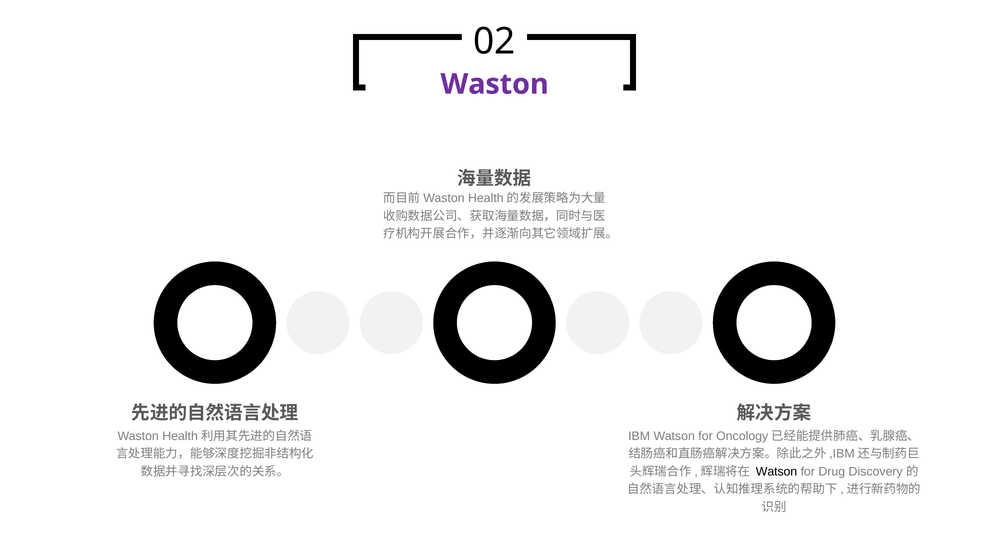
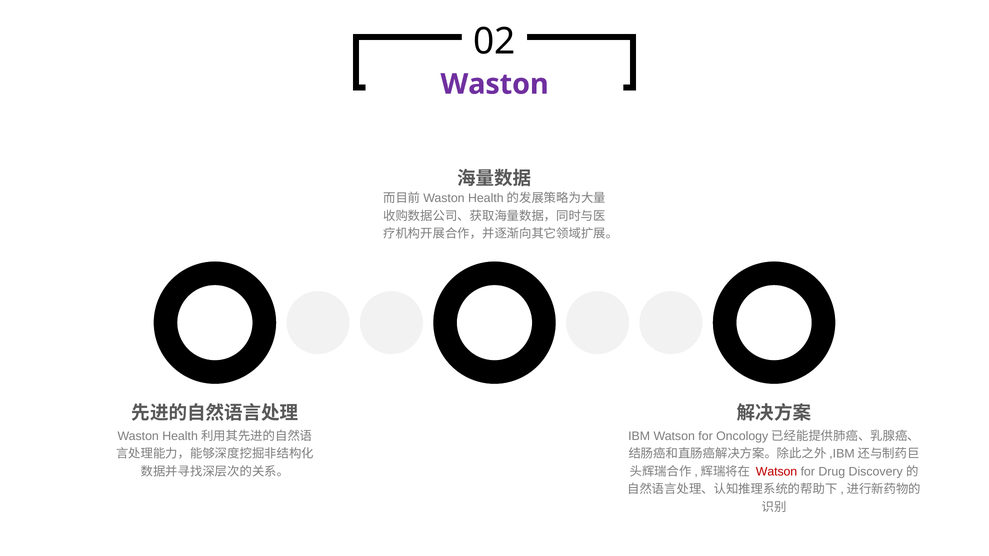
Watson colour: black -> red (777, 472)
